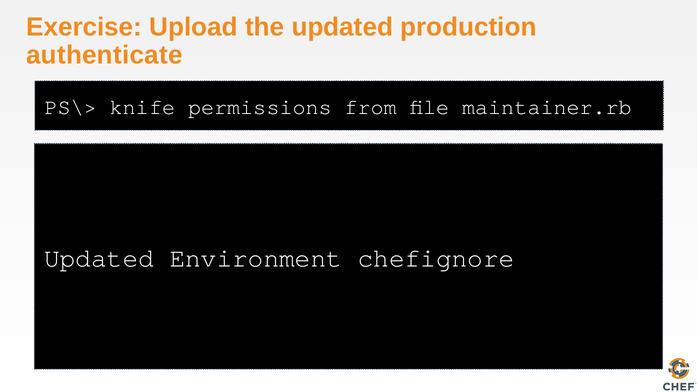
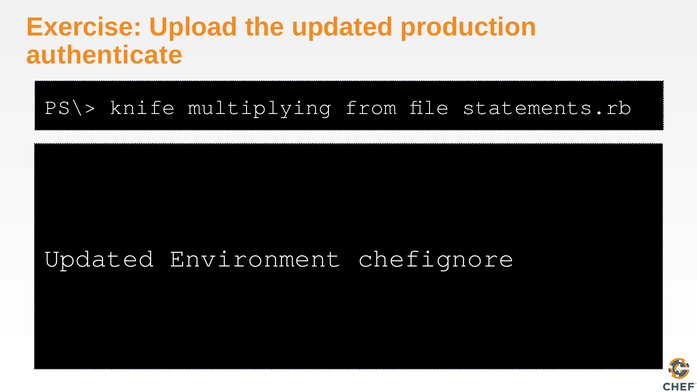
permissions: permissions -> multiplying (260, 107)
maintainer.rb: maintainer.rb -> statements.rb (547, 107)
